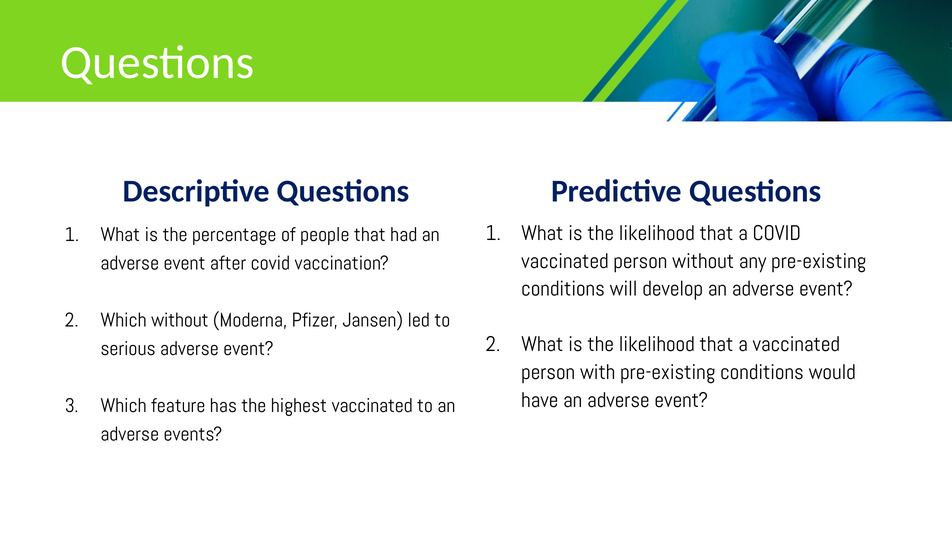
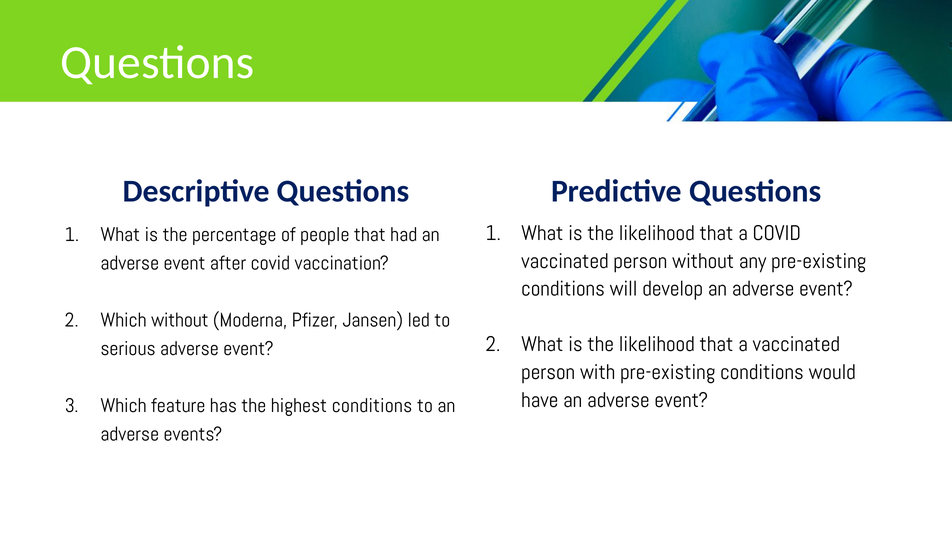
highest vaccinated: vaccinated -> conditions (372, 406)
